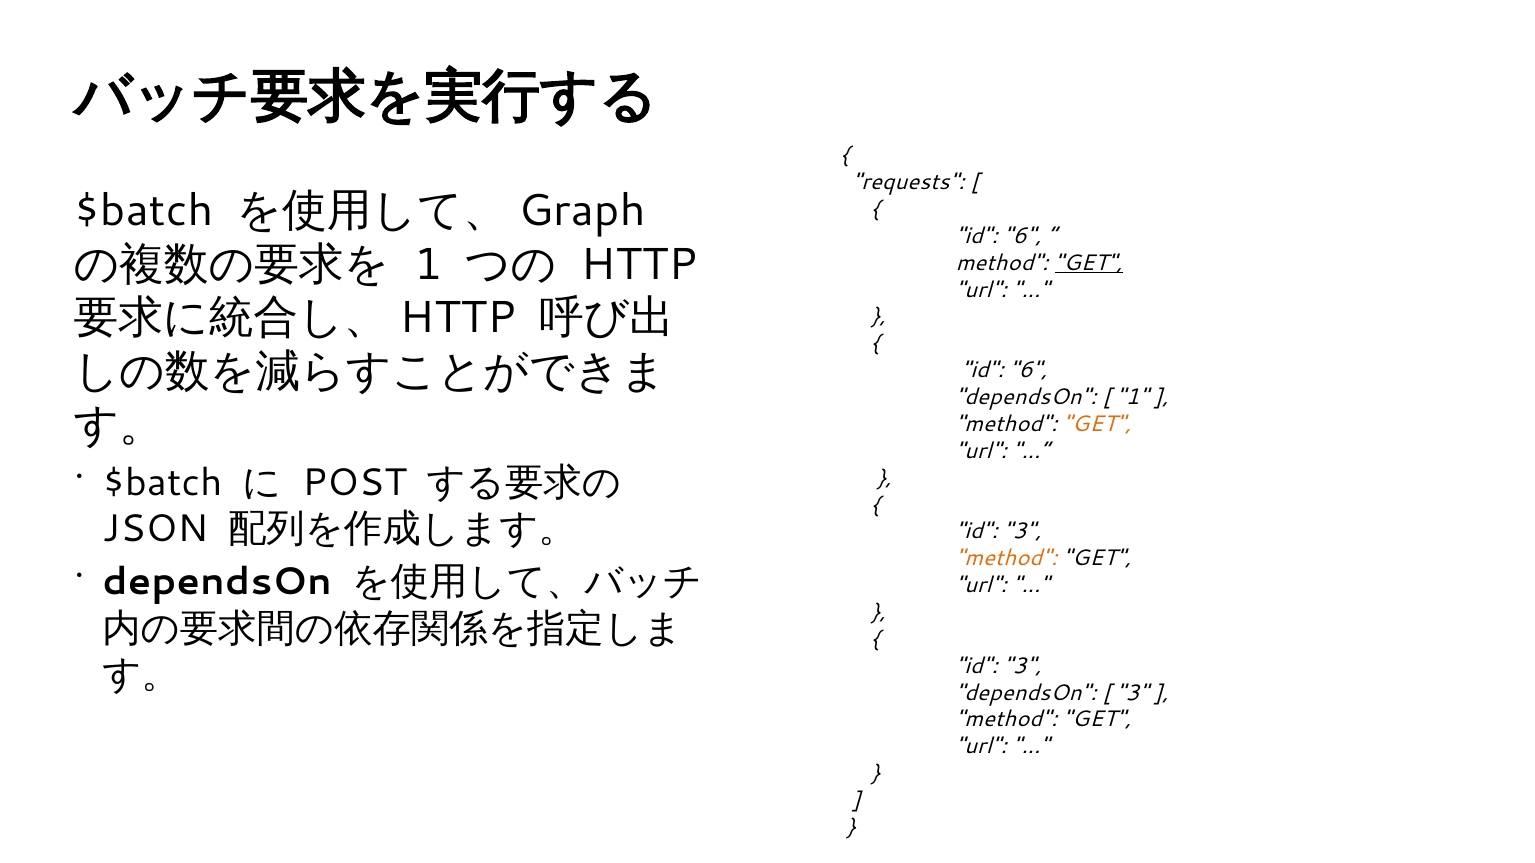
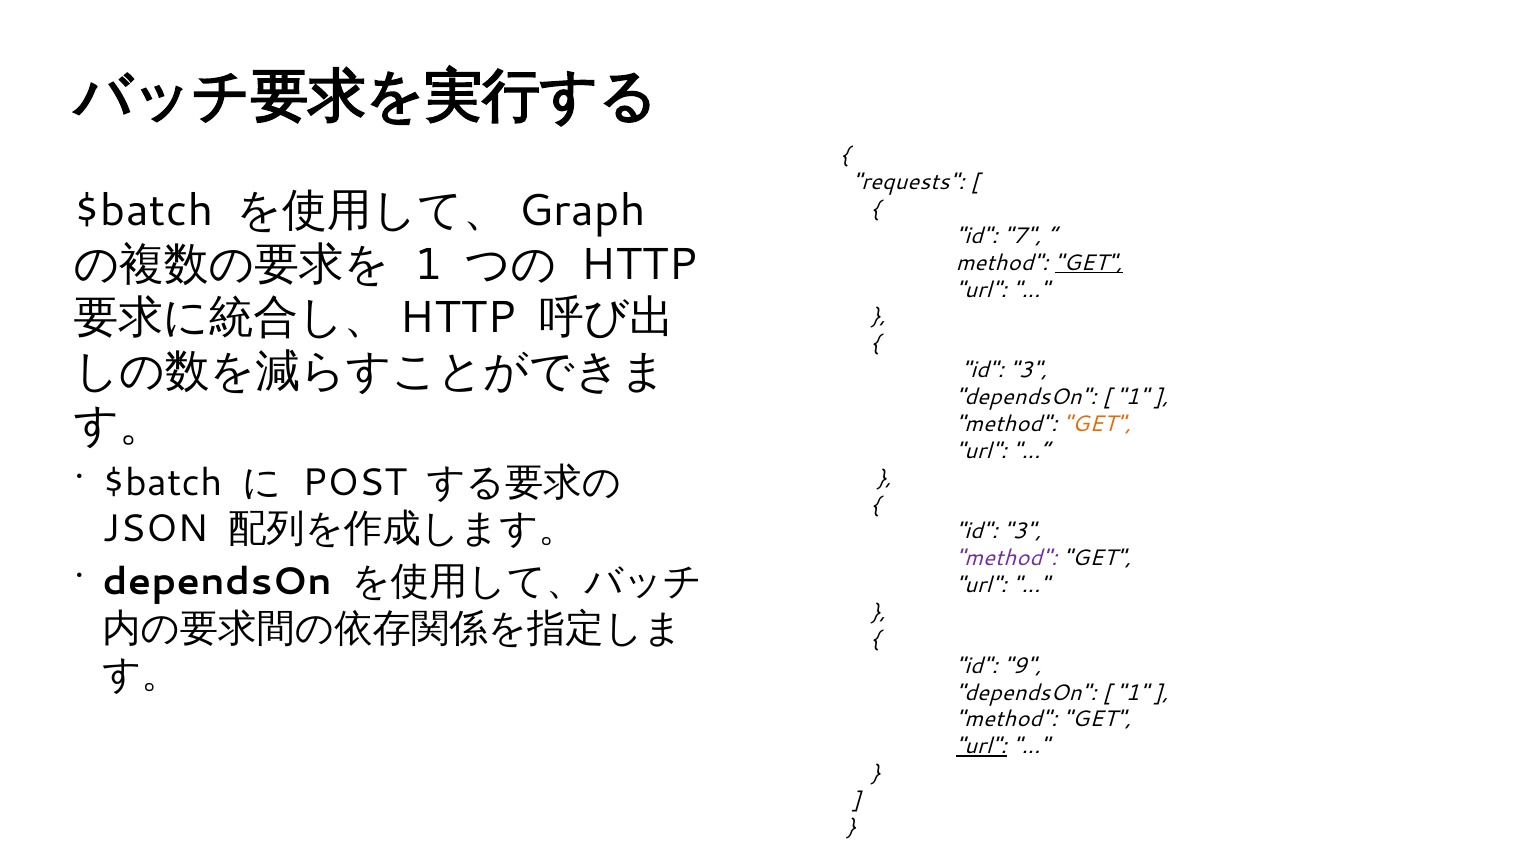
6: 6 -> 7 (1023, 236)
6: 6 -> 3 (1029, 371)
method colour: orange -> purple (1007, 559)
3: 3 -> 9 (1023, 666)
3: 3 -> 1 (1132, 693)
url underline: none -> present (981, 747)
